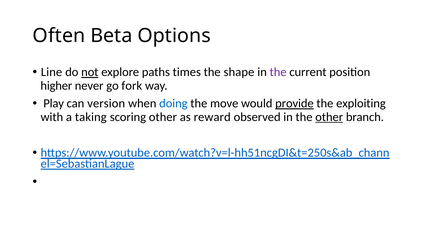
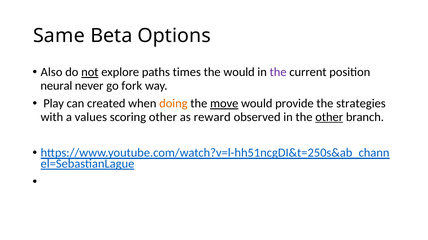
Often: Often -> Same (59, 36)
Line: Line -> Also (52, 72)
the shape: shape -> would (239, 72)
higher: higher -> neural (56, 86)
version: version -> created (106, 104)
doing colour: blue -> orange (173, 104)
move underline: none -> present (224, 104)
provide underline: present -> none (294, 104)
exploiting: exploiting -> strategies (361, 104)
taking: taking -> values (91, 117)
